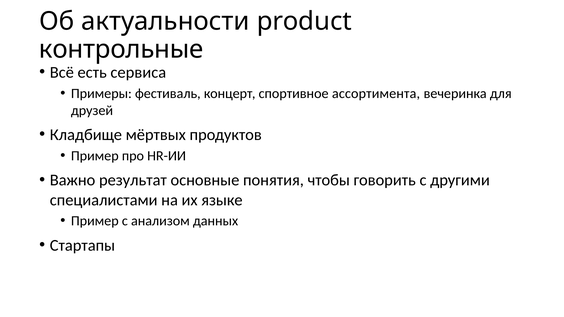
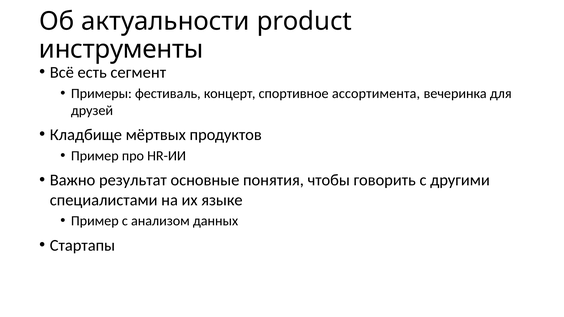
контрольные: контрольные -> инструменты (121, 49)
сервиса: сервиса -> сегмент (138, 72)
